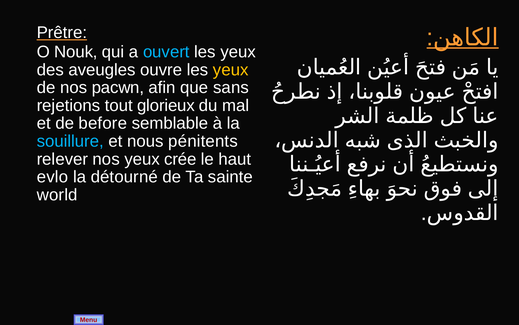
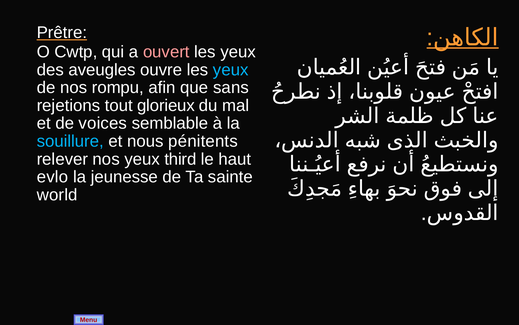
Nouk: Nouk -> Cwtp (76, 52)
ouvert colour: light blue -> pink (166, 52)
yeux colour: yellow -> light blue (231, 70)
pacwn: pacwn -> rompu (118, 88)
before: before -> voices (103, 123)
crée: crée -> third (180, 159)
détourné: détourné -> jeunesse (124, 177)
